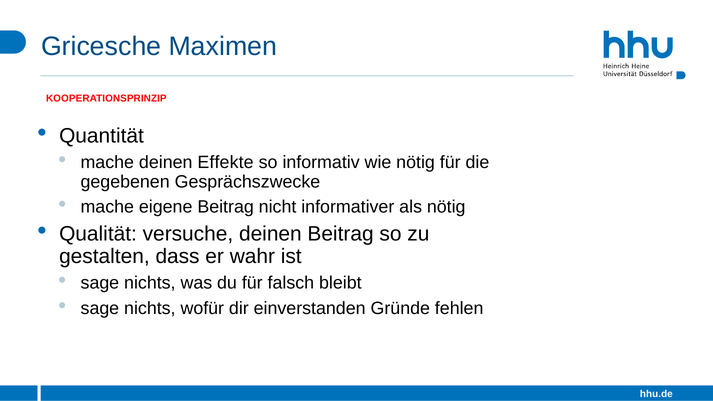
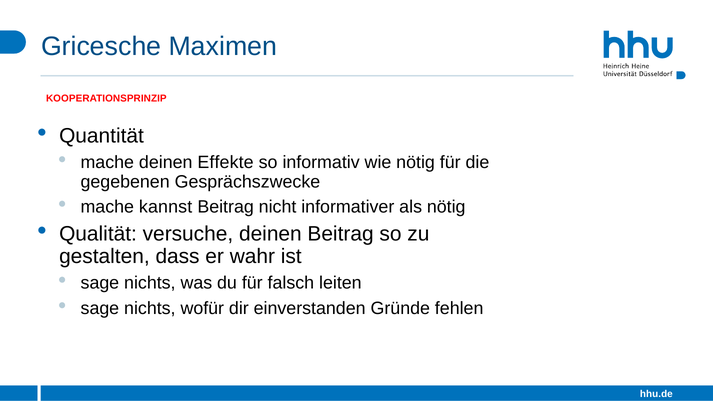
eigene: eigene -> kannst (166, 207)
bleibt: bleibt -> leiten (340, 284)
